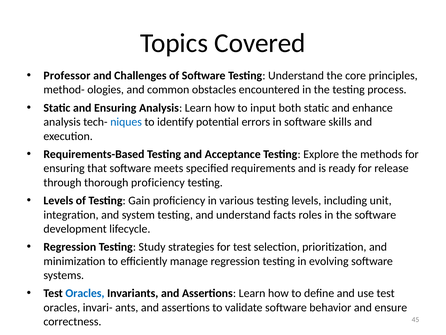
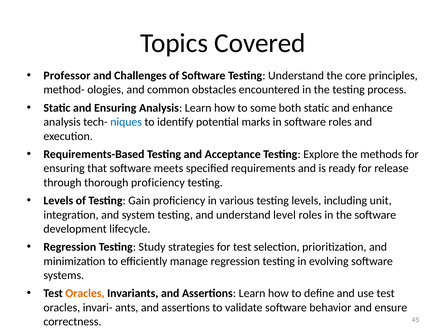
input: input -> some (263, 108)
errors: errors -> marks (256, 122)
software skills: skills -> roles (340, 122)
facts: facts -> level (285, 214)
Oracles colour: blue -> orange (85, 293)
